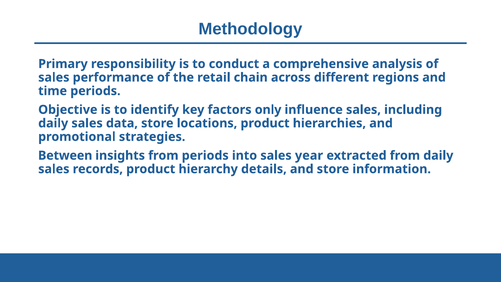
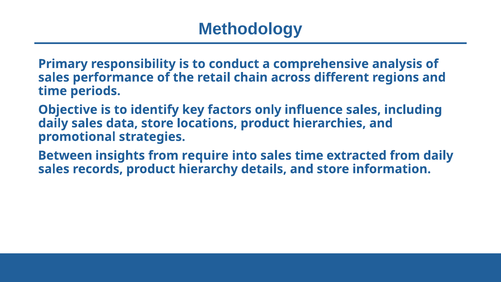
from periods: periods -> require (205, 155)
sales year: year -> time (309, 155)
